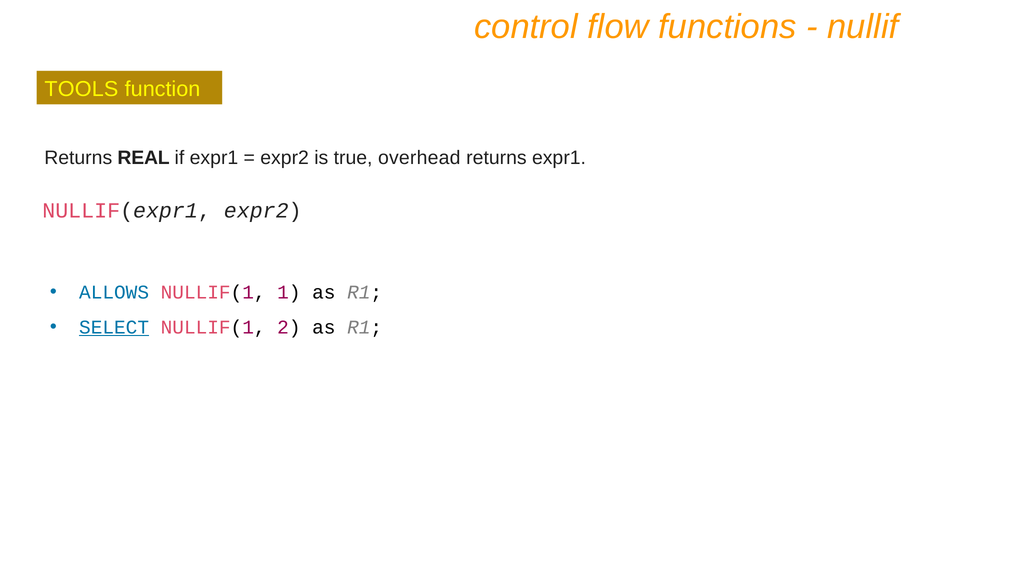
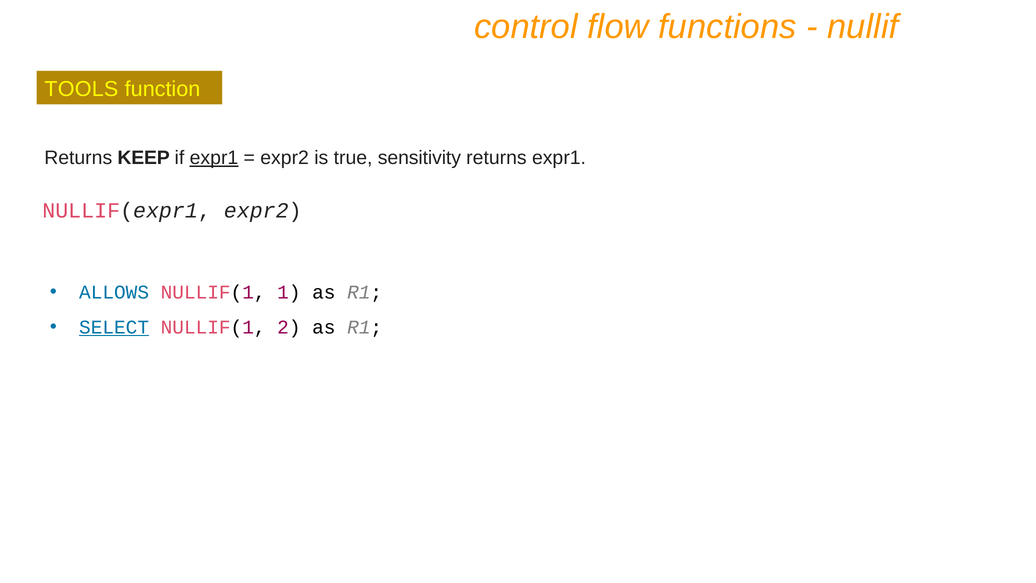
REAL: REAL -> KEEP (144, 158)
expr1 underline: none -> present (214, 158)
overhead: overhead -> sensitivity (419, 158)
